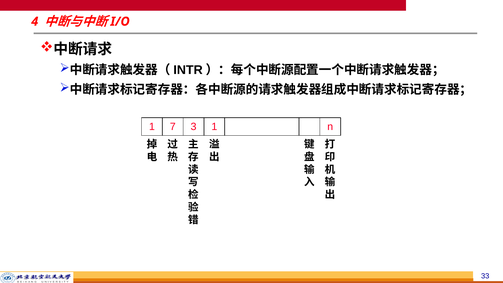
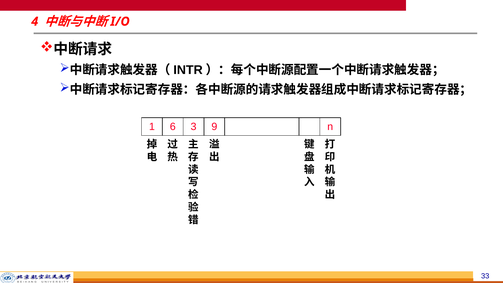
7: 7 -> 6 (173, 127)
3 1: 1 -> 9 (214, 127)
